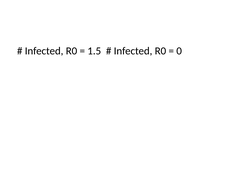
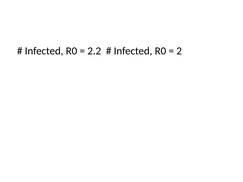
1.5: 1.5 -> 2.2 (94, 51)
0: 0 -> 2 (179, 51)
